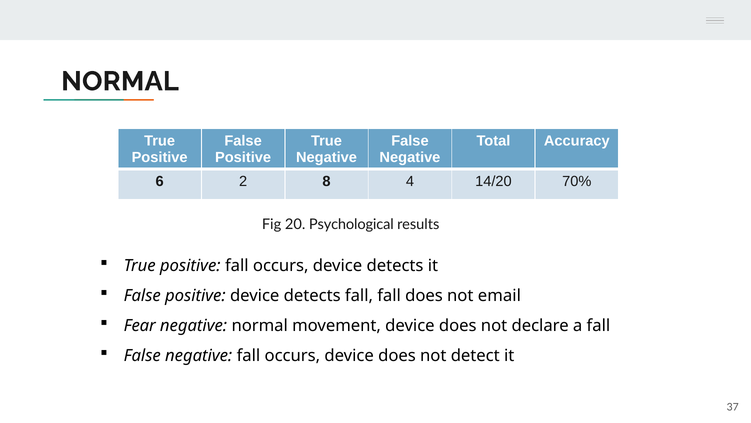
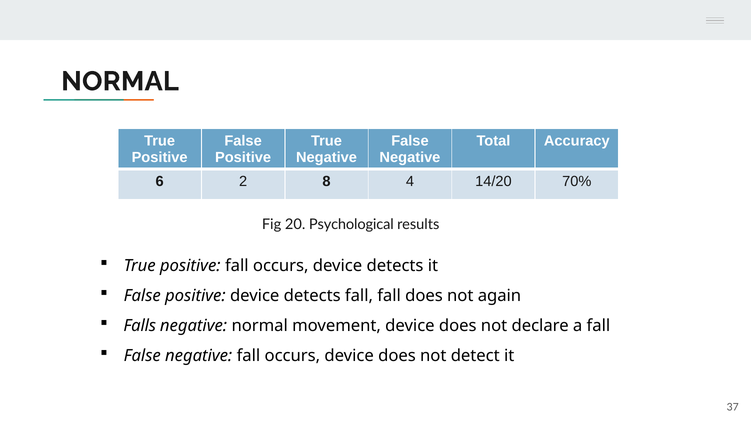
email: email -> again (499, 295)
Fear: Fear -> Falls (140, 325)
